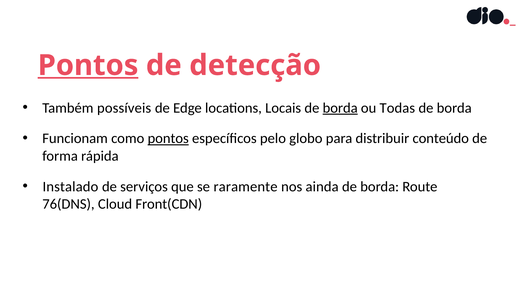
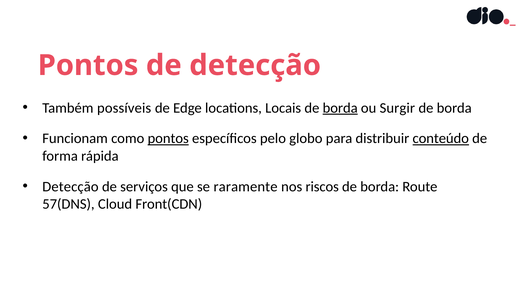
Pontos underline: present -> none (88, 65)
Todas: Todas -> Surgir (397, 108)
conteúdo underline: none -> present (441, 139)
Instalado: Instalado -> Detecção (70, 187)
ainda: ainda -> riscos (322, 187)
76(DNS: 76(DNS -> 57(DNS (68, 204)
